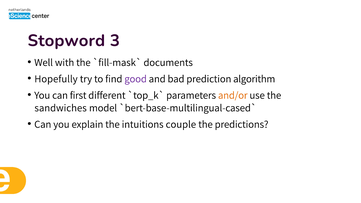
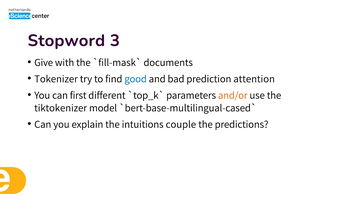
Well: Well -> Give (44, 62)
Hopefully: Hopefully -> Tokenizer (56, 79)
good colour: purple -> blue (136, 79)
algorithm: algorithm -> attention (254, 79)
sandwiches: sandwiches -> tiktokenizer (61, 108)
